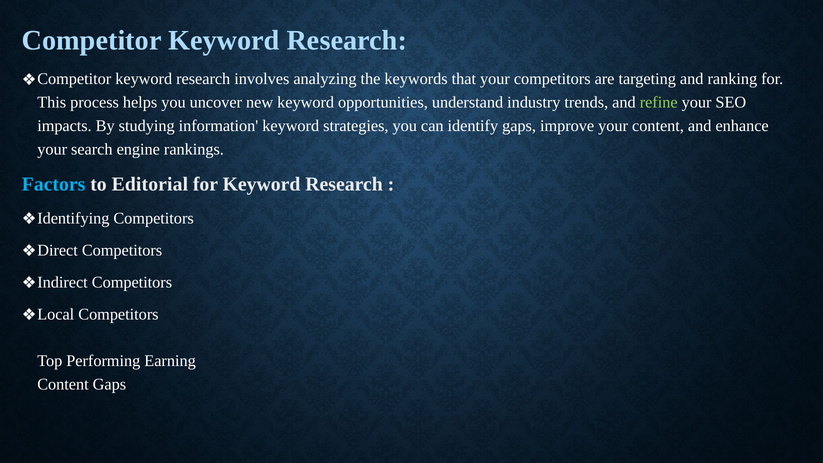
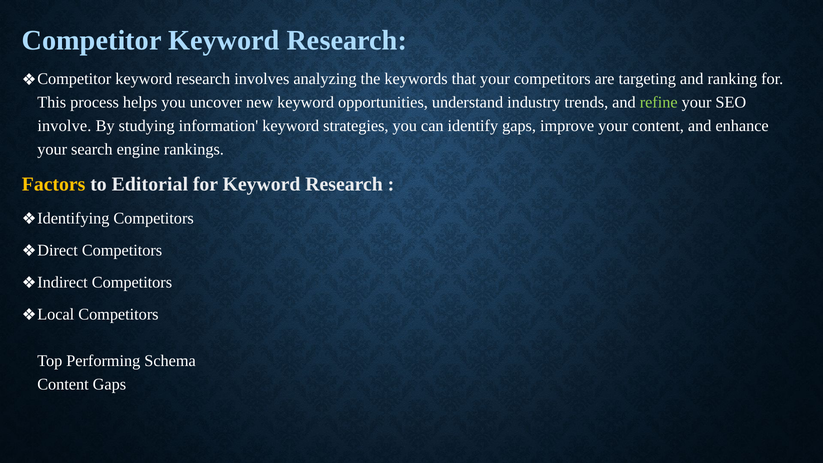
impacts: impacts -> involve (64, 126)
Factors colour: light blue -> yellow (54, 184)
Earning: Earning -> Schema (170, 361)
